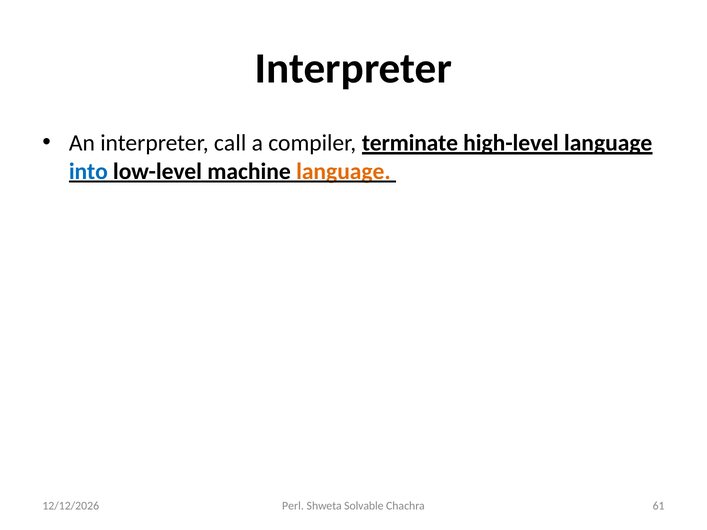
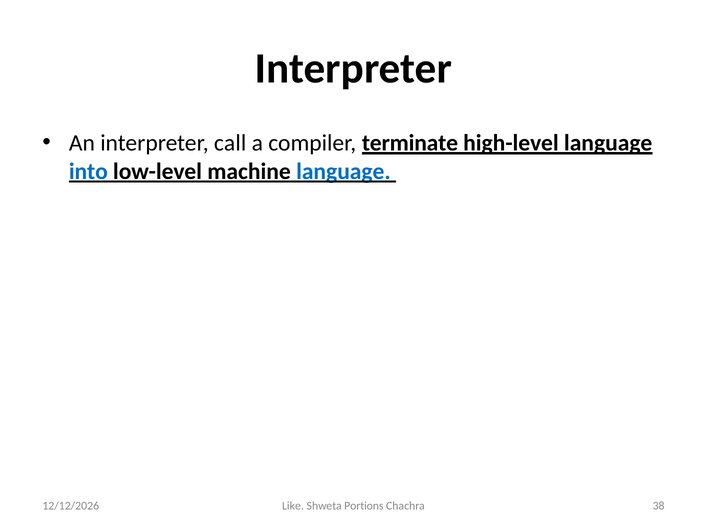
language colour: orange -> blue (343, 171)
Perl: Perl -> Like (293, 506)
Solvable: Solvable -> Portions (364, 506)
61: 61 -> 38 (659, 506)
